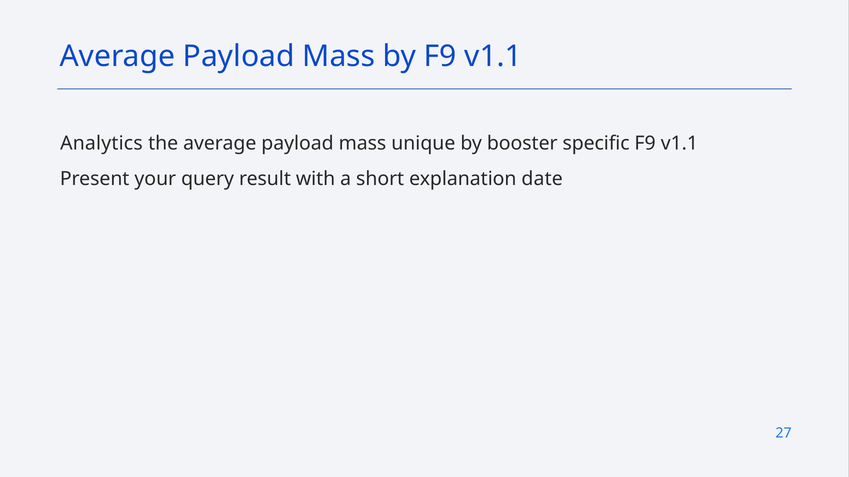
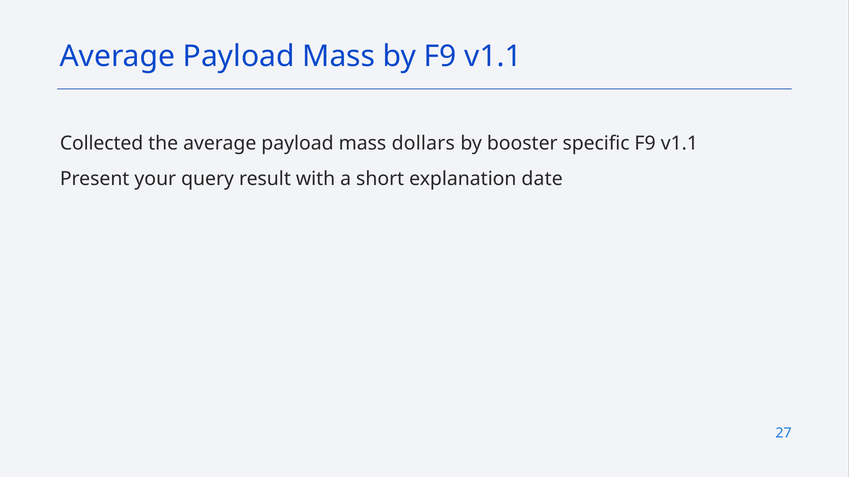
Analytics: Analytics -> Collected (102, 143)
unique: unique -> dollars (423, 143)
